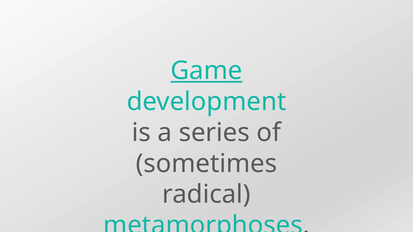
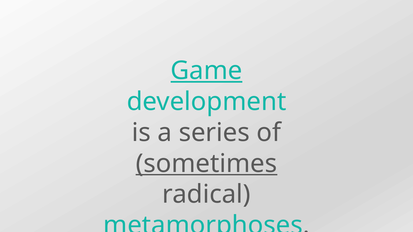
sometimes underline: none -> present (206, 164)
